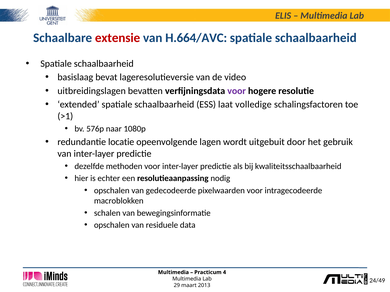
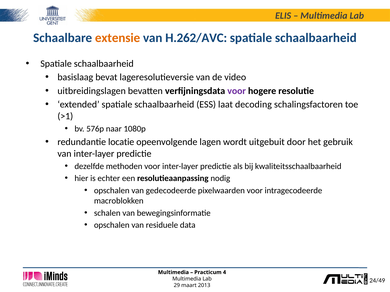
extensie colour: red -> orange (118, 38)
H.664/AVC: H.664/AVC -> H.262/AVC (196, 38)
volledige: volledige -> decoding (253, 105)
